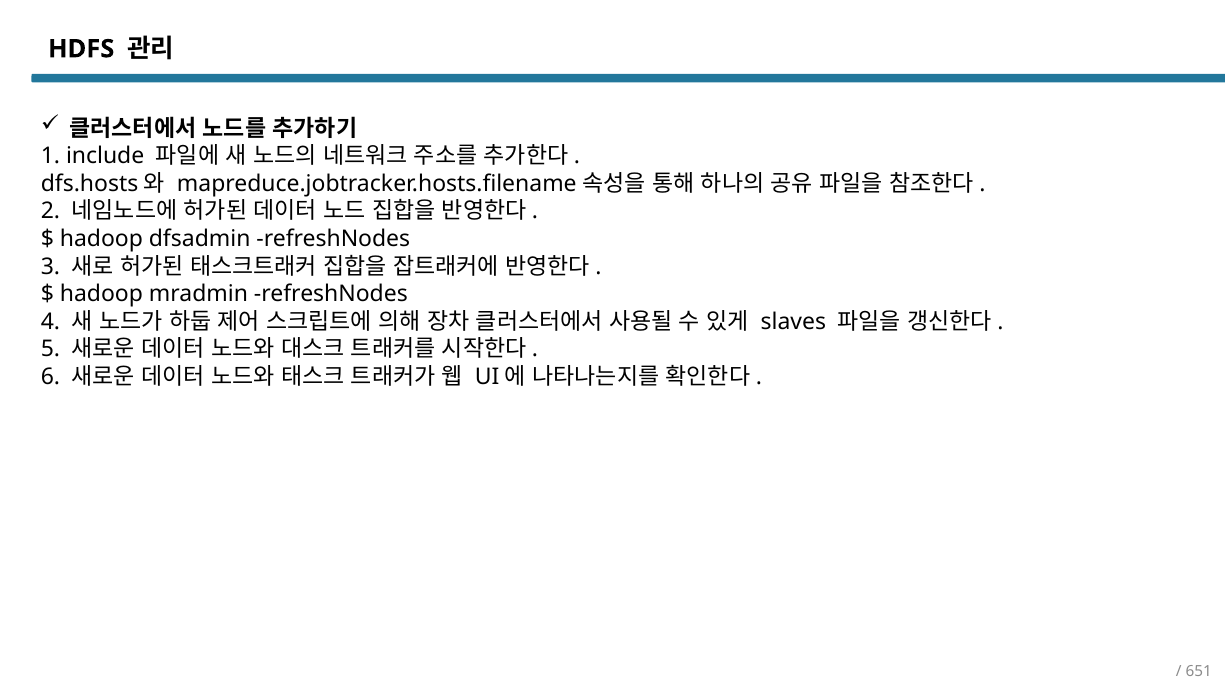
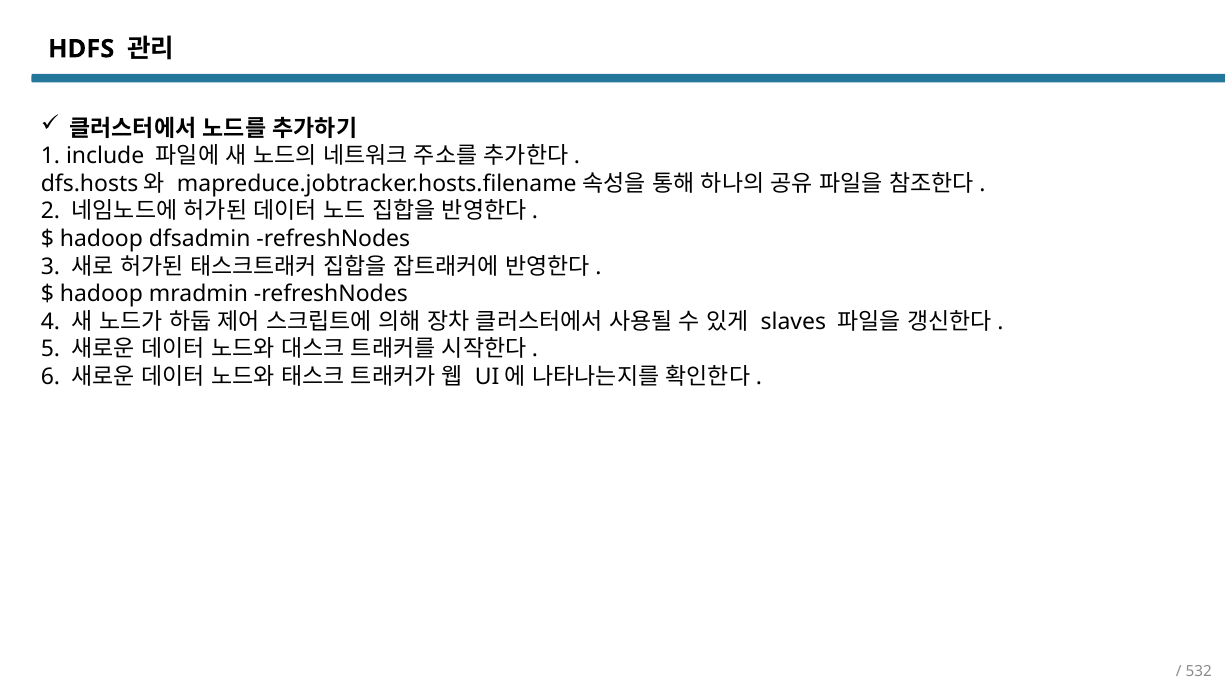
651: 651 -> 532 (1199, 671)
